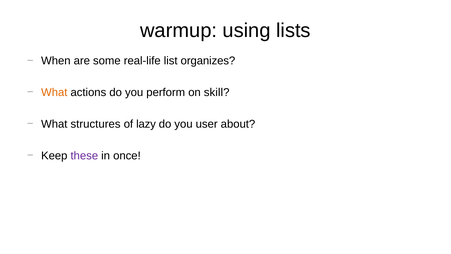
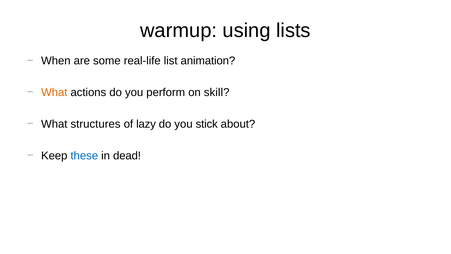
organizes: organizes -> animation (208, 61)
user: user -> stick (207, 124)
these colour: purple -> blue (84, 155)
once: once -> dead (127, 155)
